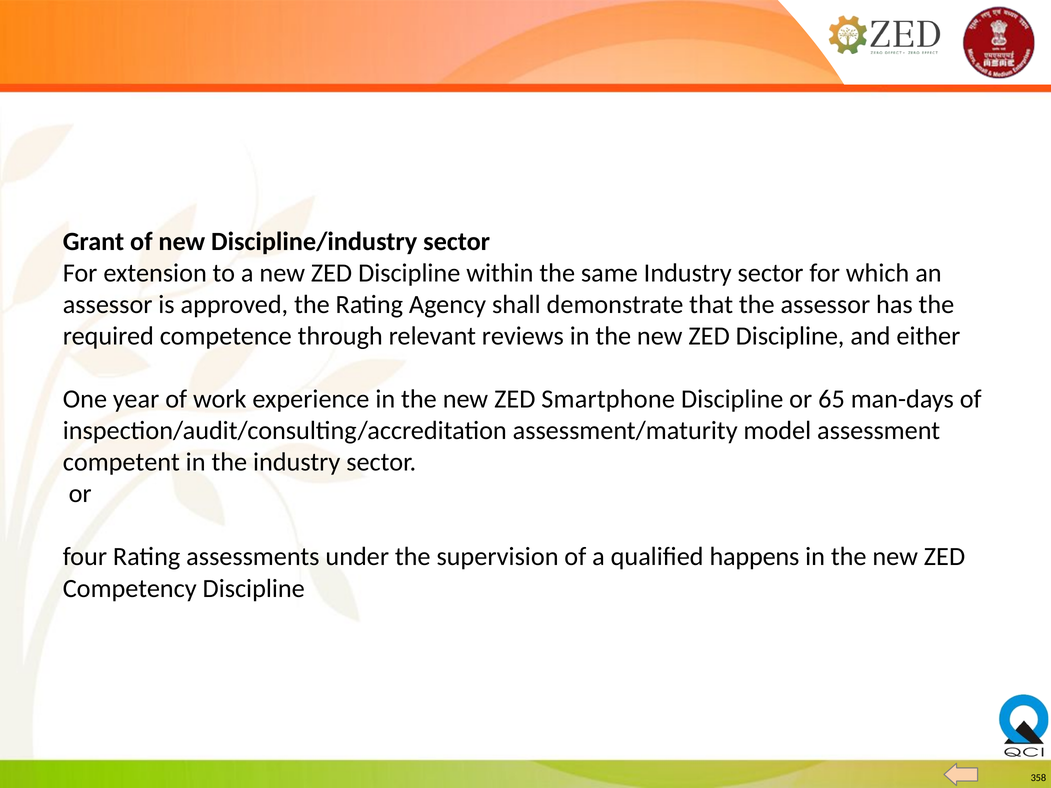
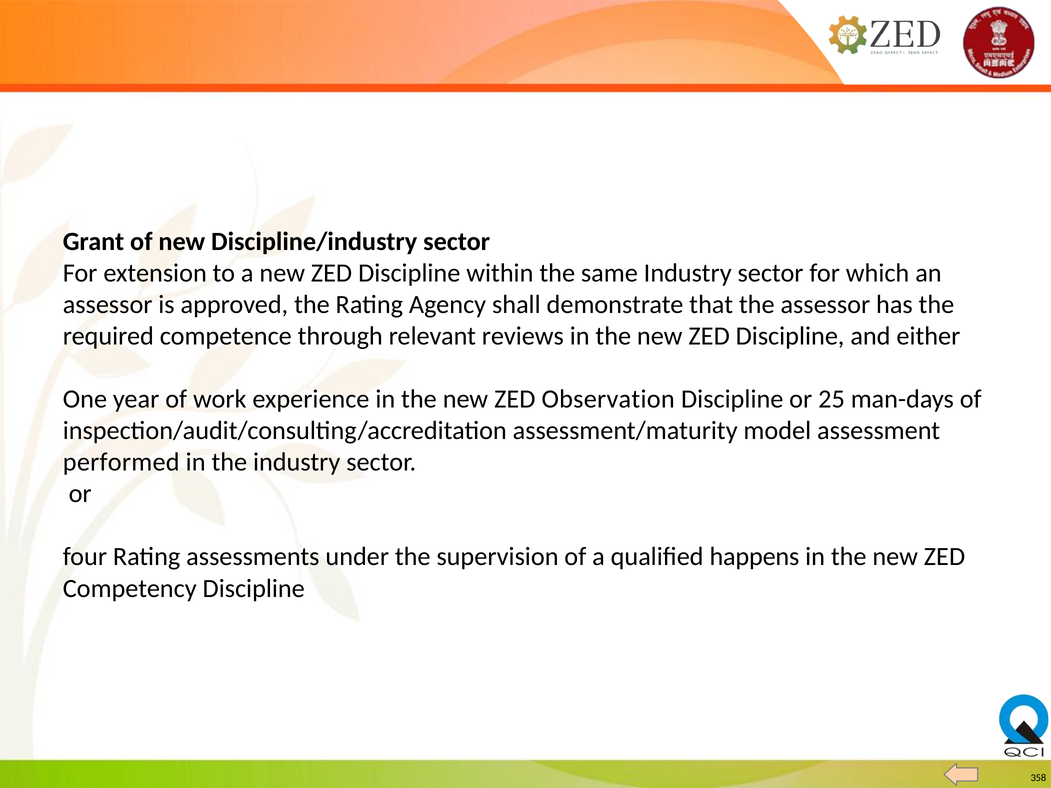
Smartphone: Smartphone -> Observation (608, 399)
65: 65 -> 25 (832, 399)
competent: competent -> performed (121, 462)
